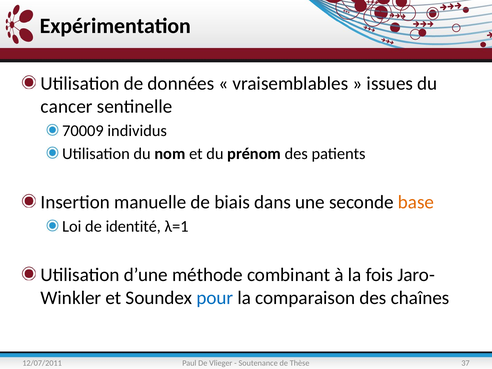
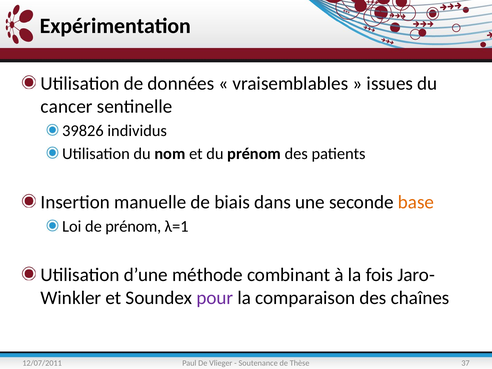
70009: 70009 -> 39826 (83, 131)
de identité: identité -> prénom (133, 227)
pour colour: blue -> purple (215, 298)
